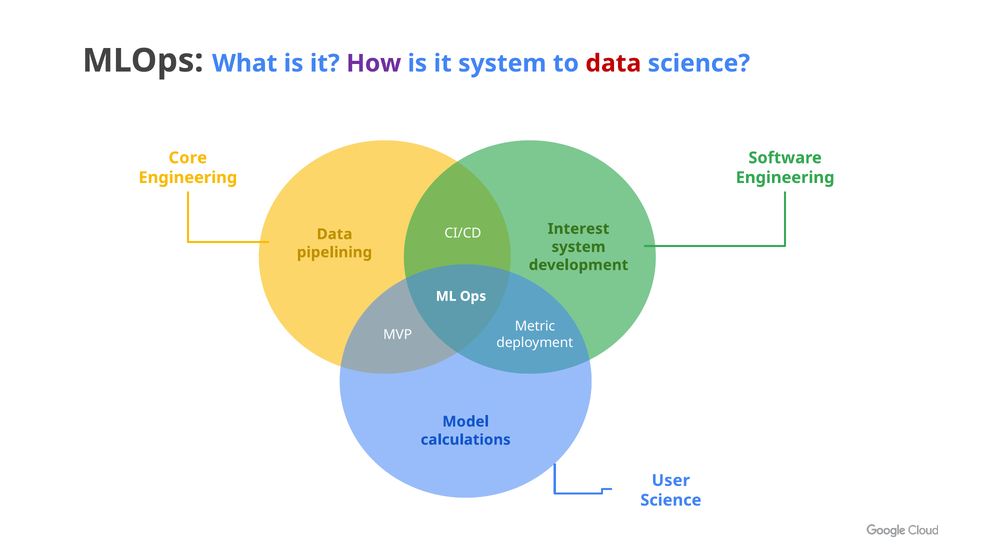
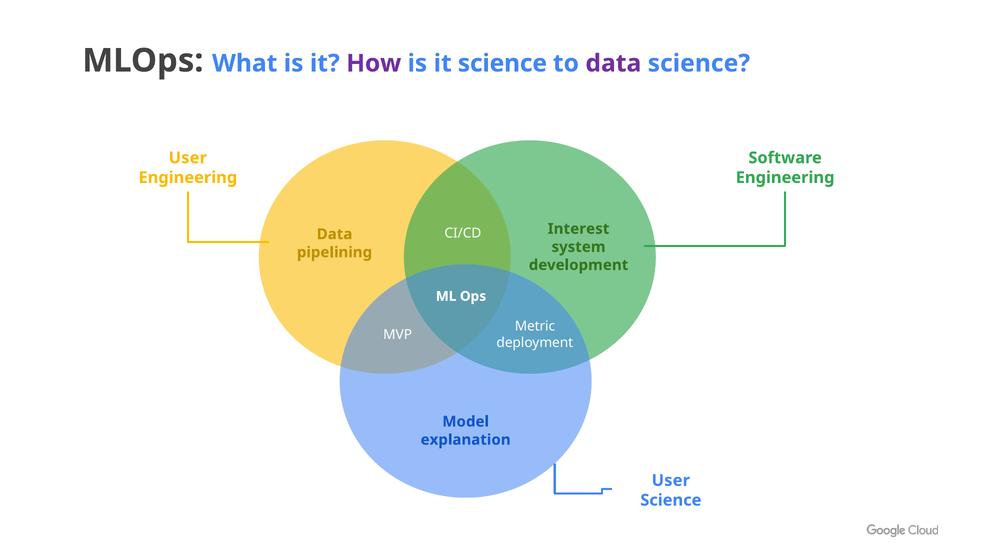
it system: system -> science (502, 63)
data colour: red -> purple (613, 63)
Core: Core -> User (188, 158)
calculations: calculations -> explanation (466, 440)
